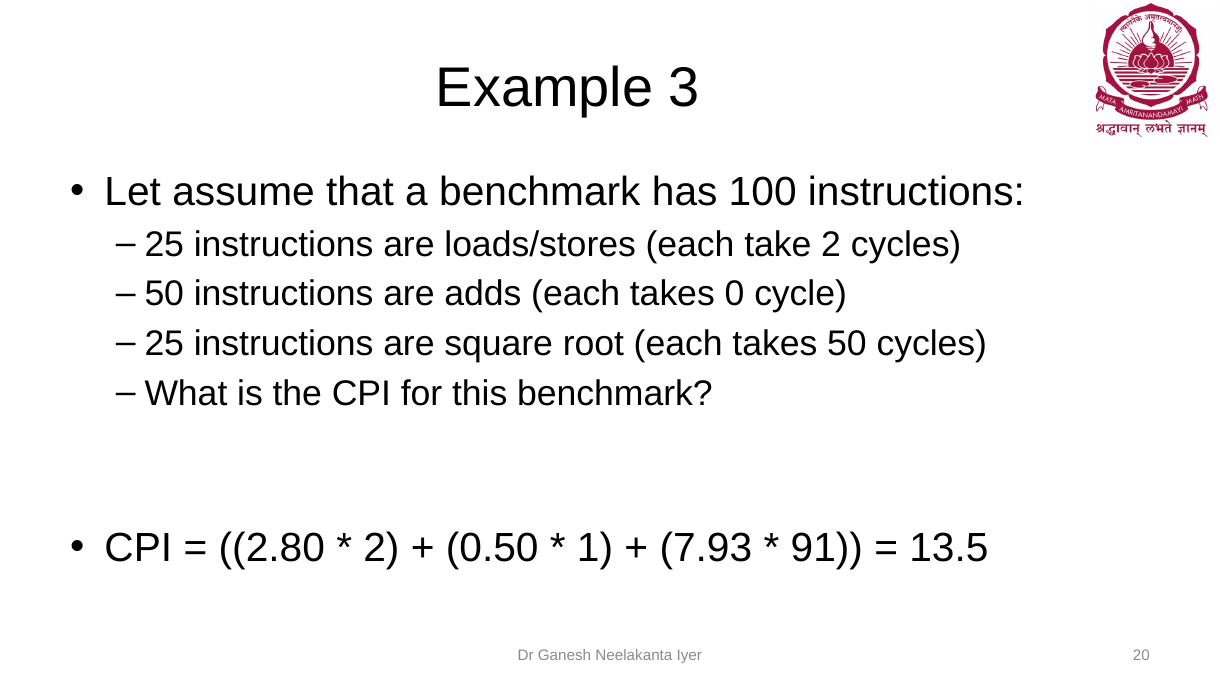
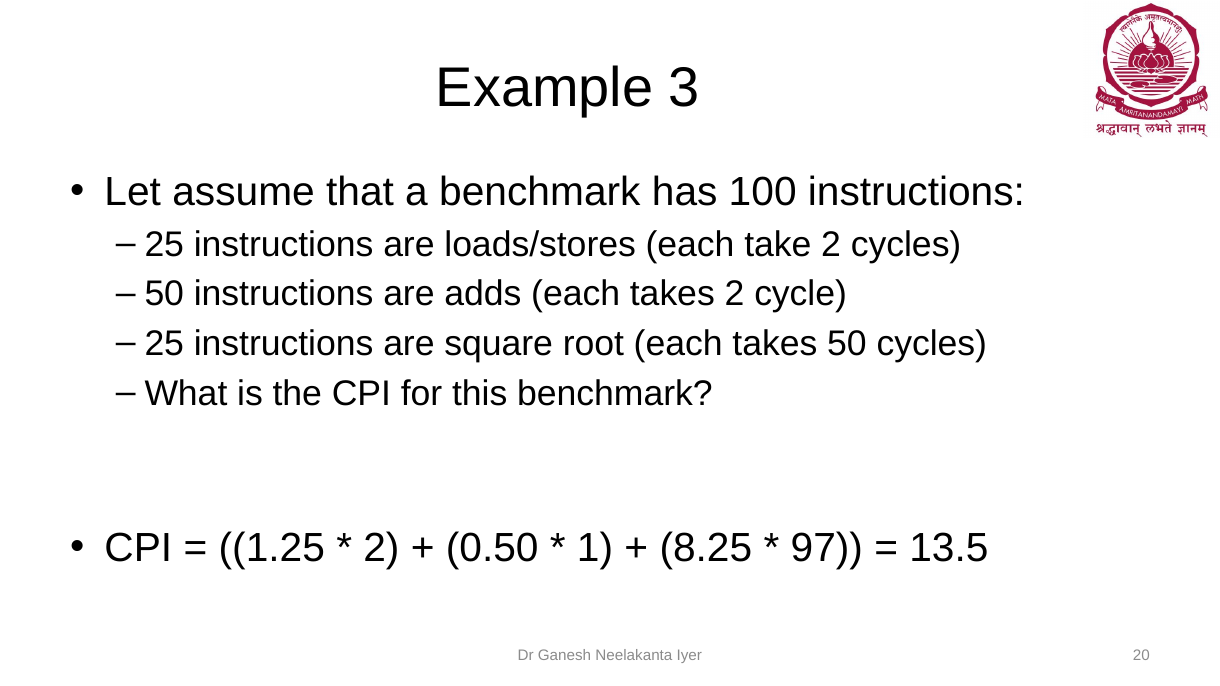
takes 0: 0 -> 2 (734, 294)
2.80: 2.80 -> 1.25 (272, 548)
7.93: 7.93 -> 8.25 (706, 548)
91: 91 -> 97 (827, 548)
